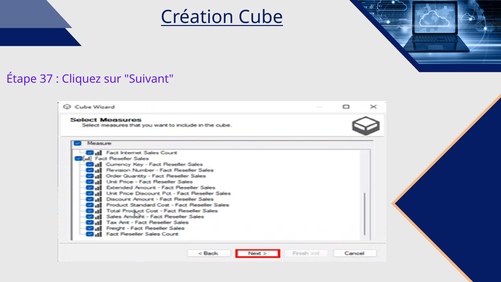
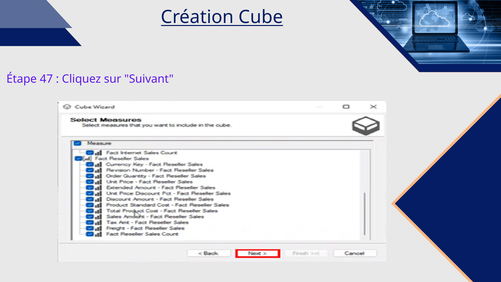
37: 37 -> 47 (46, 79)
